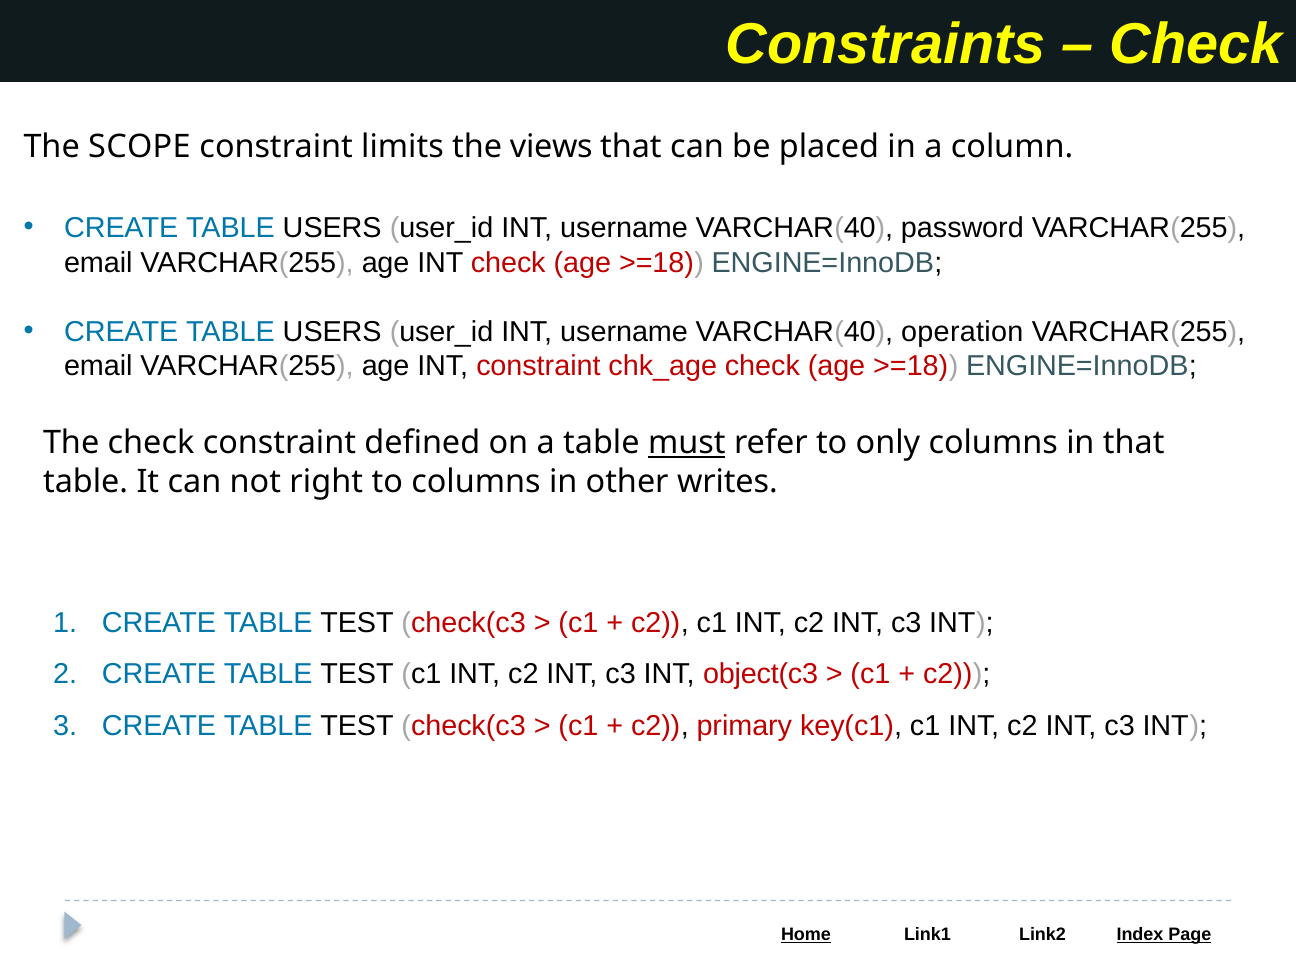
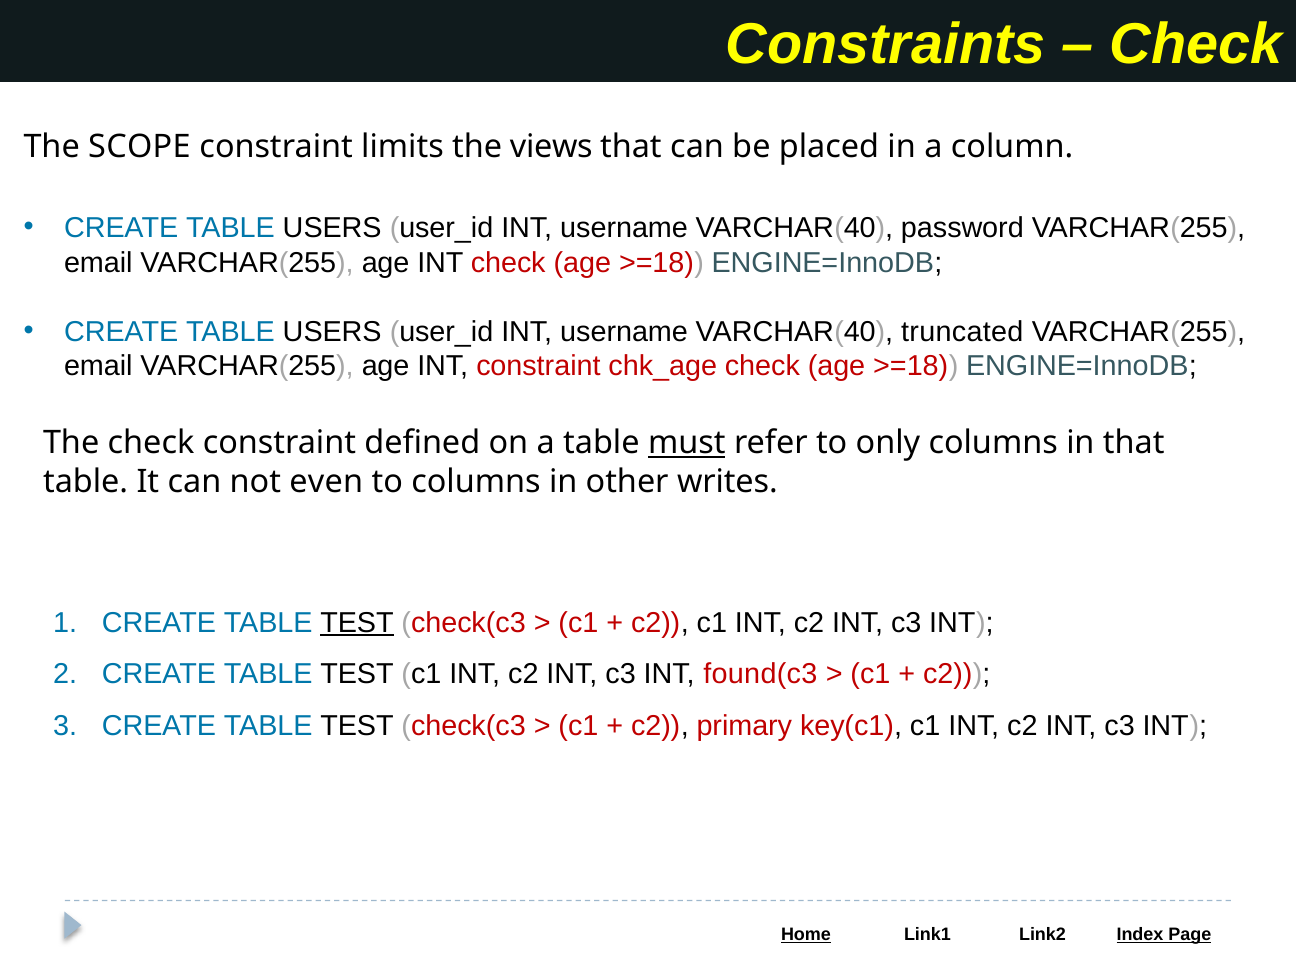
operation: operation -> truncated (962, 332)
right: right -> even (326, 482)
TEST underline: none -> present (357, 623)
object(c3: object(c3 -> found(c3 (760, 674)
